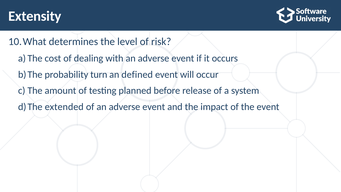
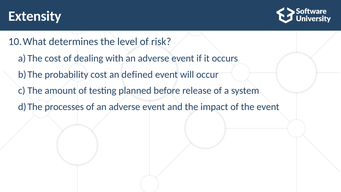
probability turn: turn -> cost (99, 74)
extended: extended -> processes (64, 107)
